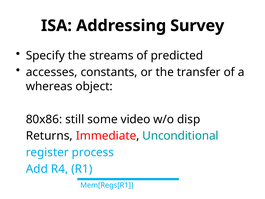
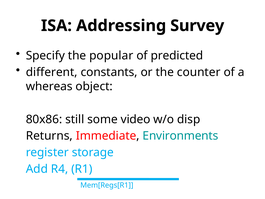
streams: streams -> popular (111, 56)
accesses: accesses -> different (52, 72)
transfer: transfer -> counter (199, 72)
Unconditional: Unconditional -> Environments (180, 136)
process: process -> storage (93, 152)
